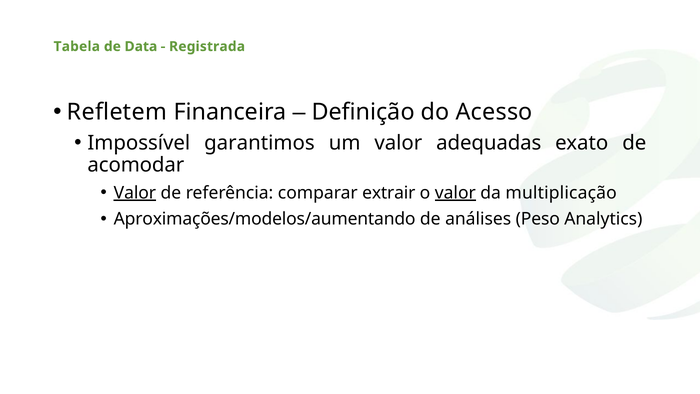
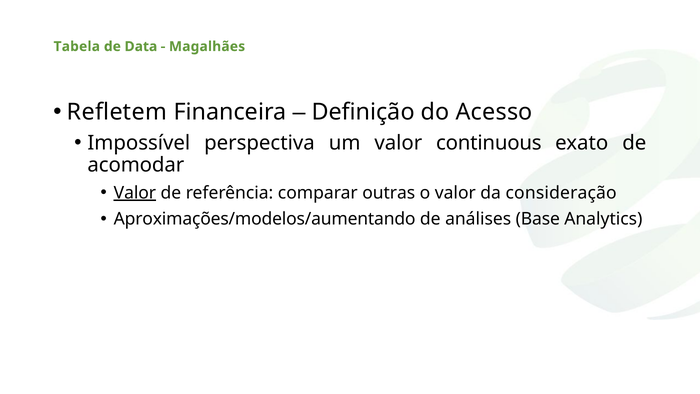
Registrada: Registrada -> Magalhães (207, 46)
garantimos: garantimos -> perspectiva (259, 143)
adequadas: adequadas -> continuous (489, 143)
extrair: extrair -> outras (389, 193)
valor underline: present -> none (455, 193)
multiplicação: multiplicação -> consideração (561, 193)
Peso: Peso -> Base (538, 219)
